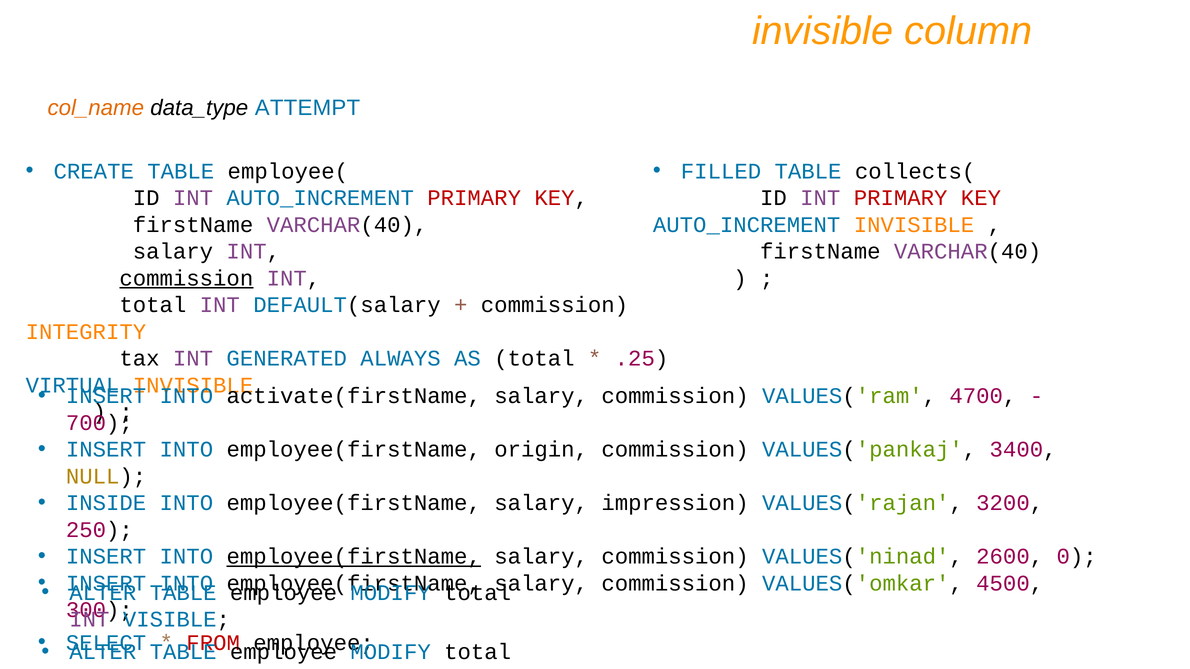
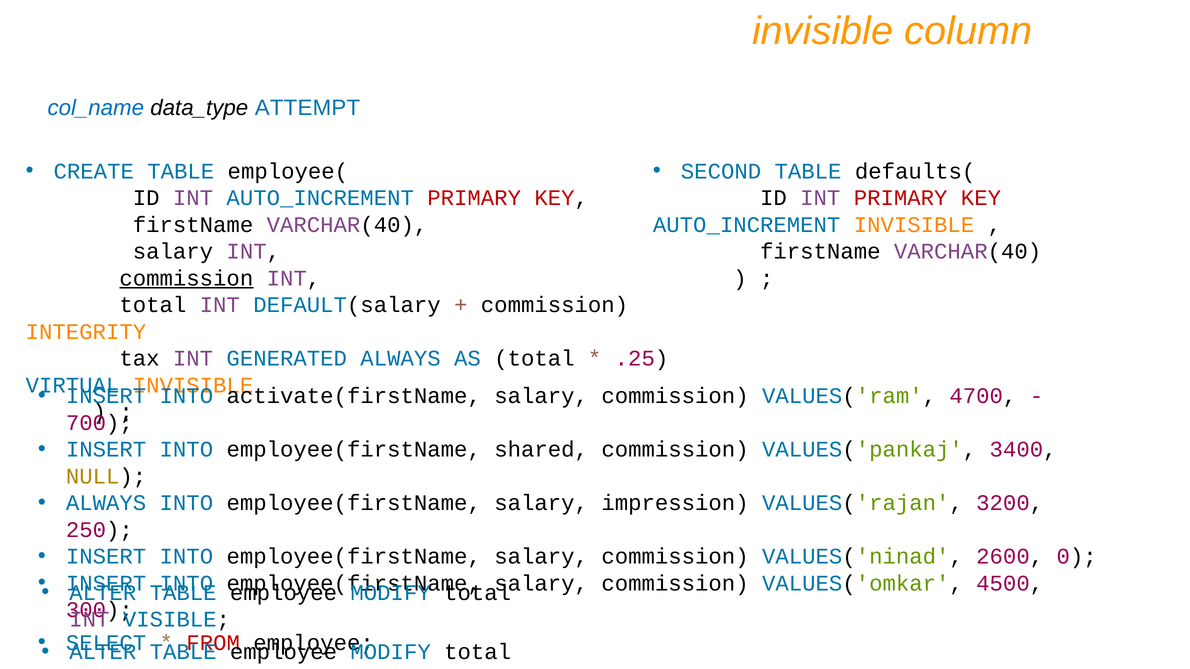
col_name colour: orange -> blue (96, 108)
FILLED: FILLED -> SECOND (721, 171)
collects(: collects( -> defaults( (915, 171)
origin: origin -> shared (541, 450)
INSIDE: INSIDE -> ALWAYS (106, 503)
employee(firstName underline: present -> none (354, 557)
